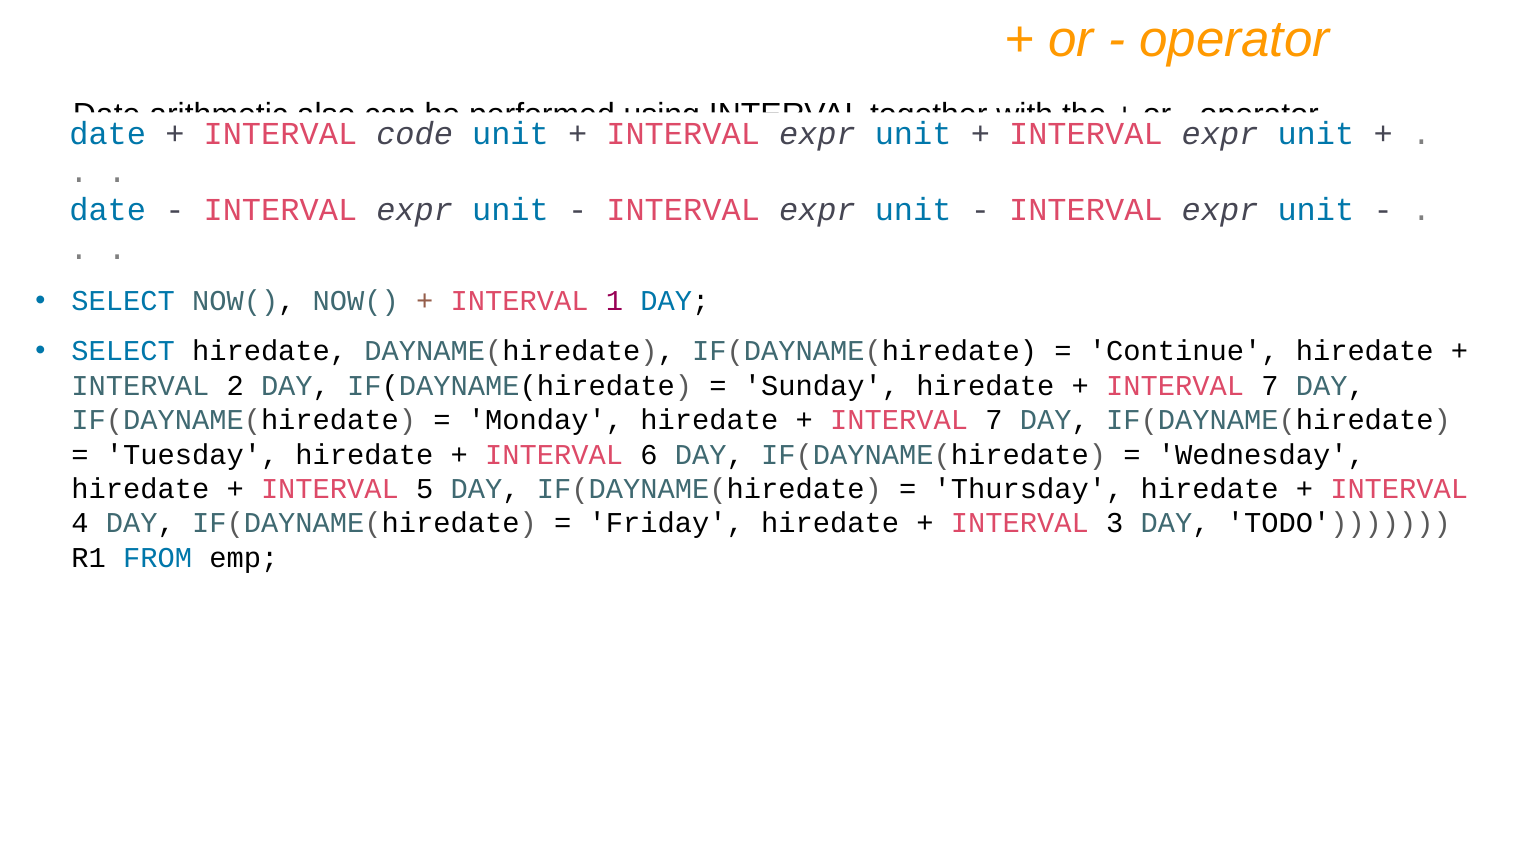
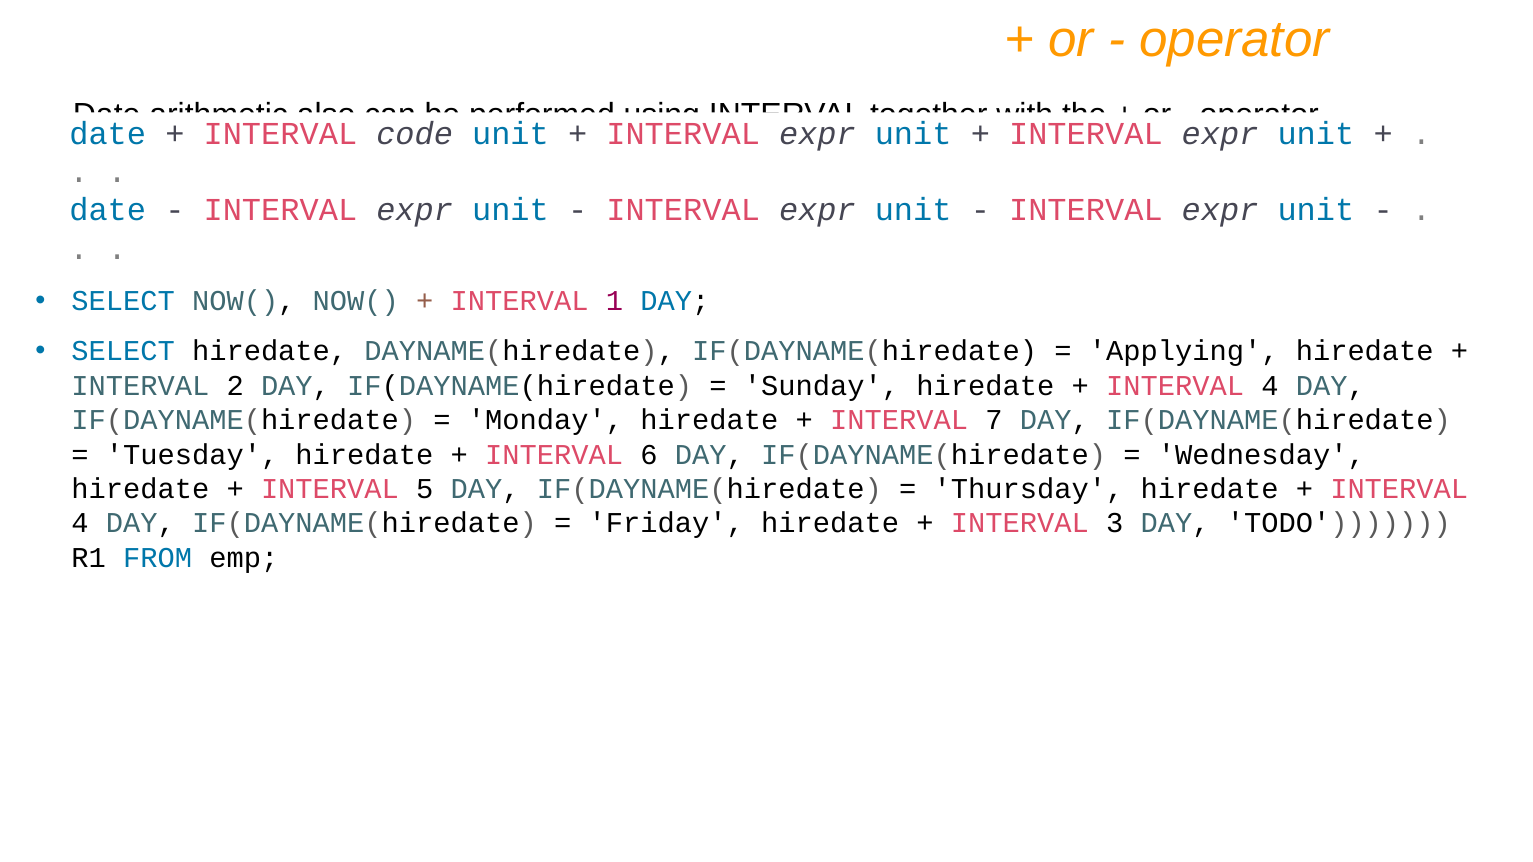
Continue: Continue -> Applying (1184, 351)
7: 7 -> 4 (1270, 386)
